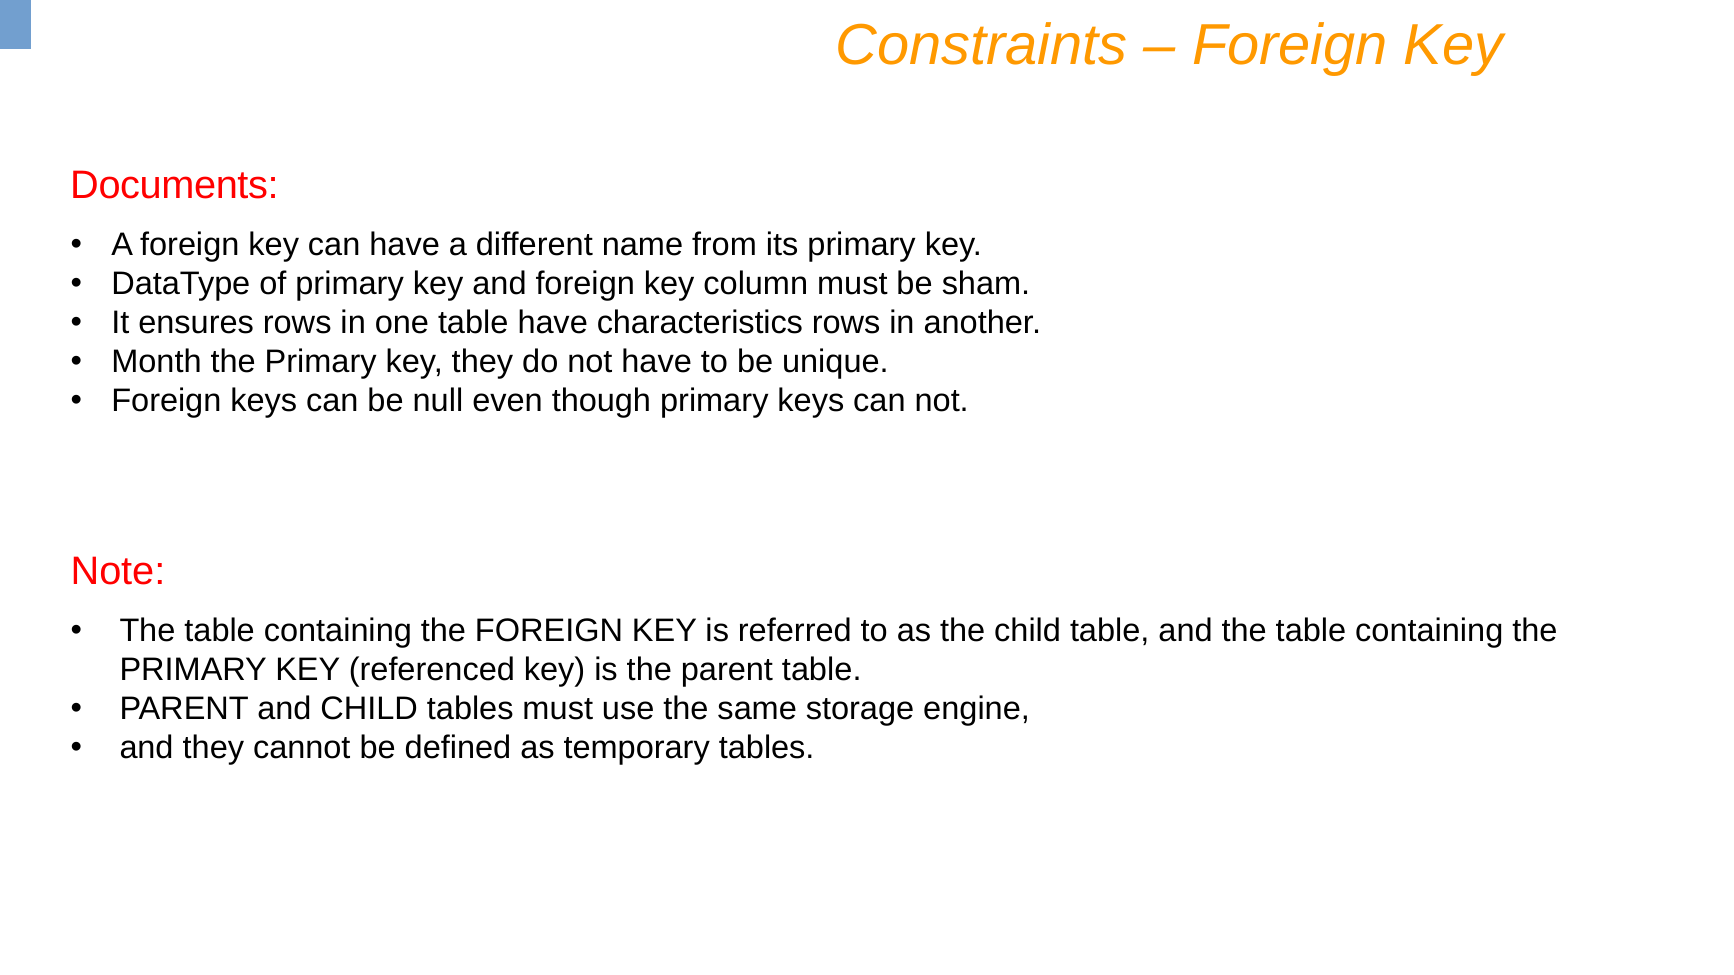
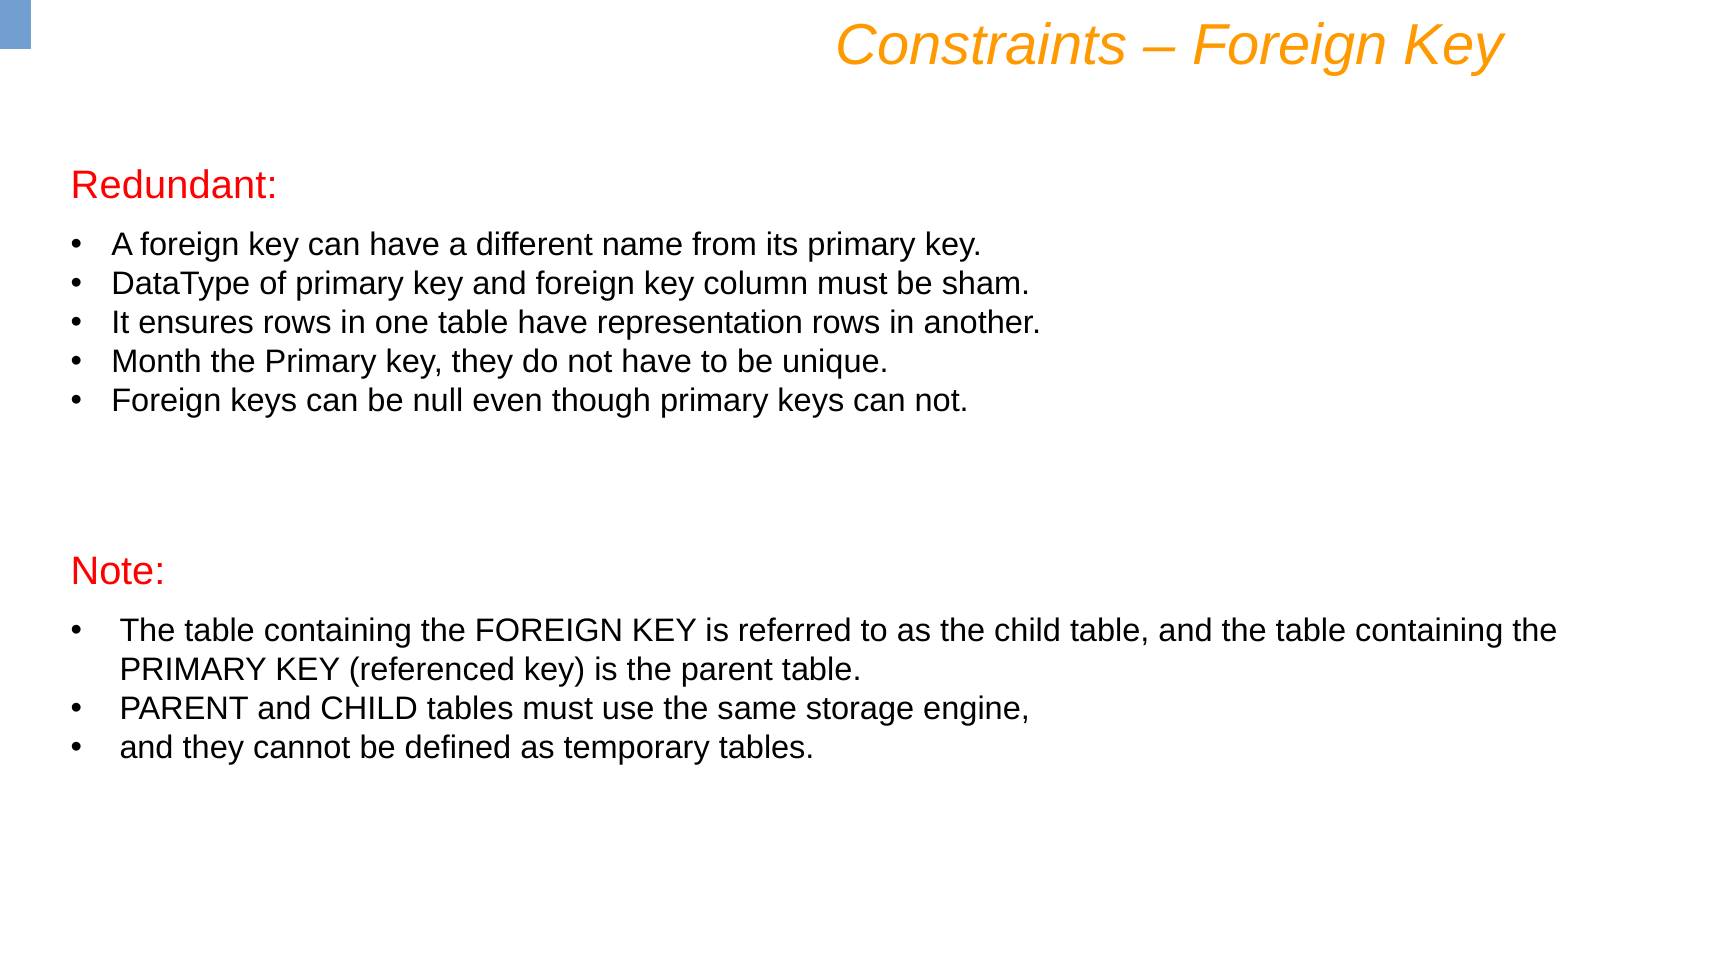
Documents: Documents -> Redundant (174, 185)
characteristics: characteristics -> representation (700, 323)
